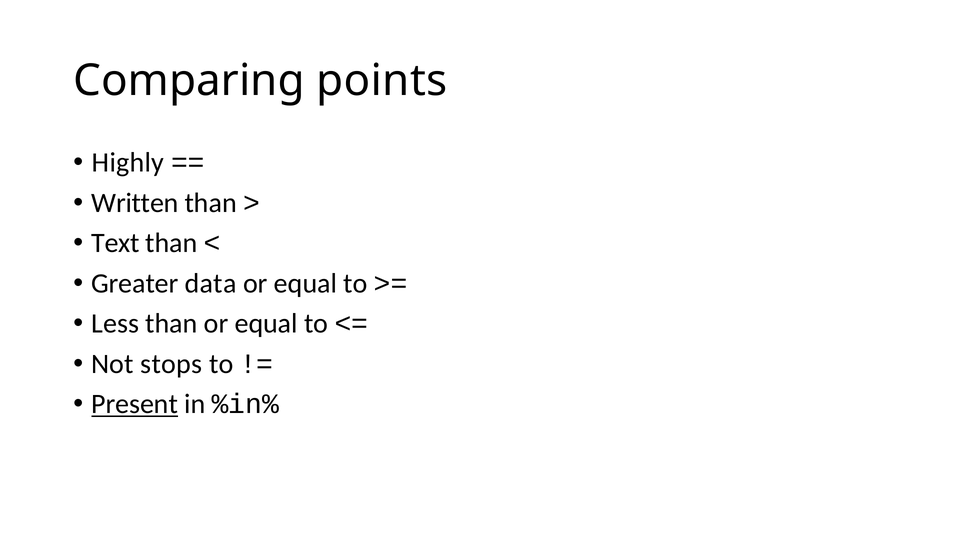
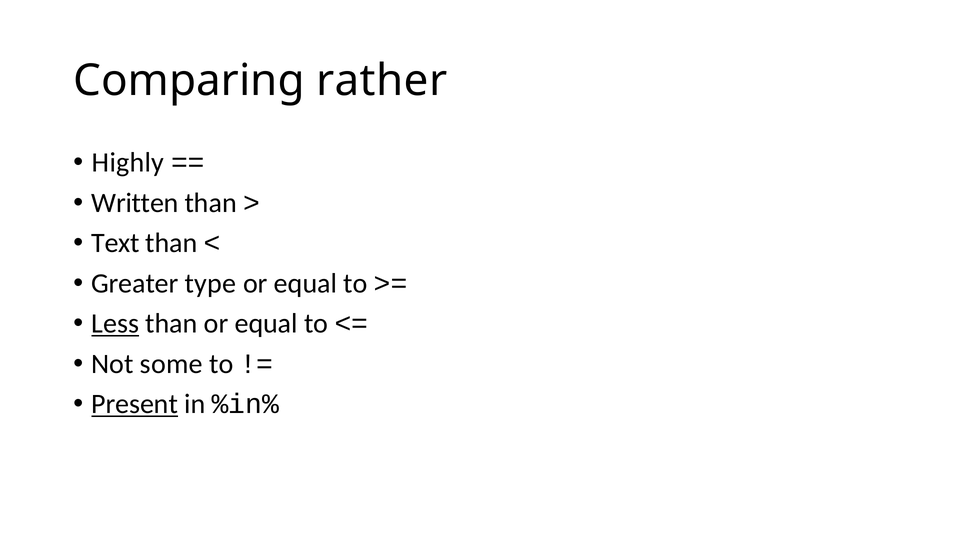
points: points -> rather (382, 81)
data: data -> type (211, 283)
Less underline: none -> present (115, 324)
stops: stops -> some (171, 364)
